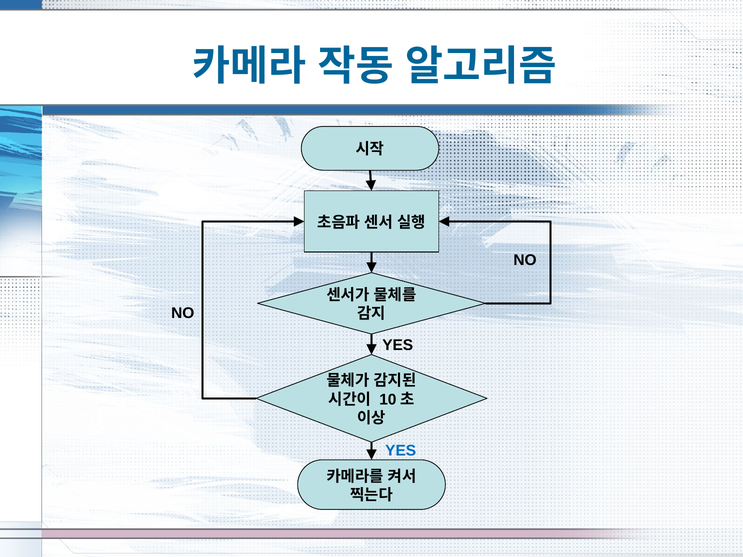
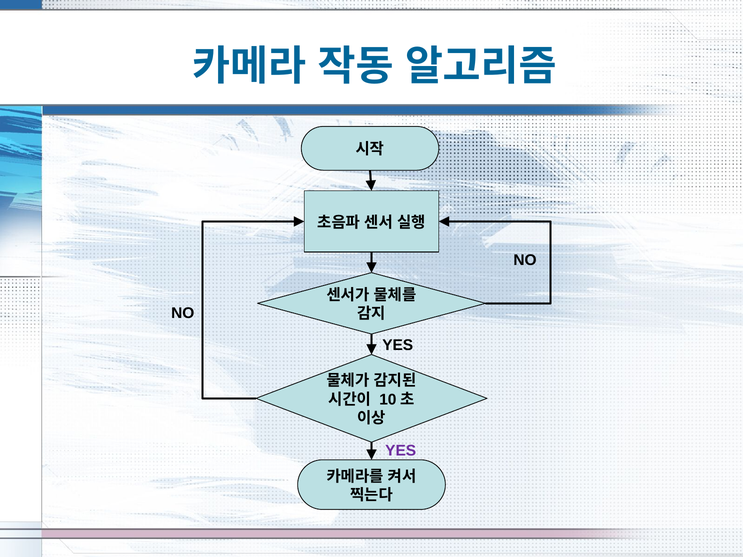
YES colour: blue -> purple (401, 451)
